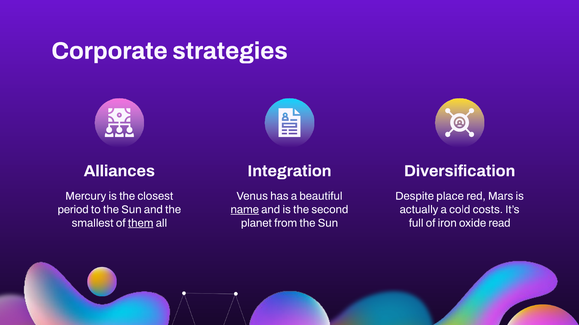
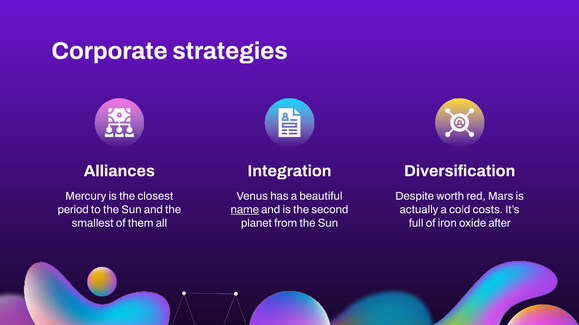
place: place -> worth (450, 196)
them underline: present -> none (141, 223)
read: read -> after (499, 223)
